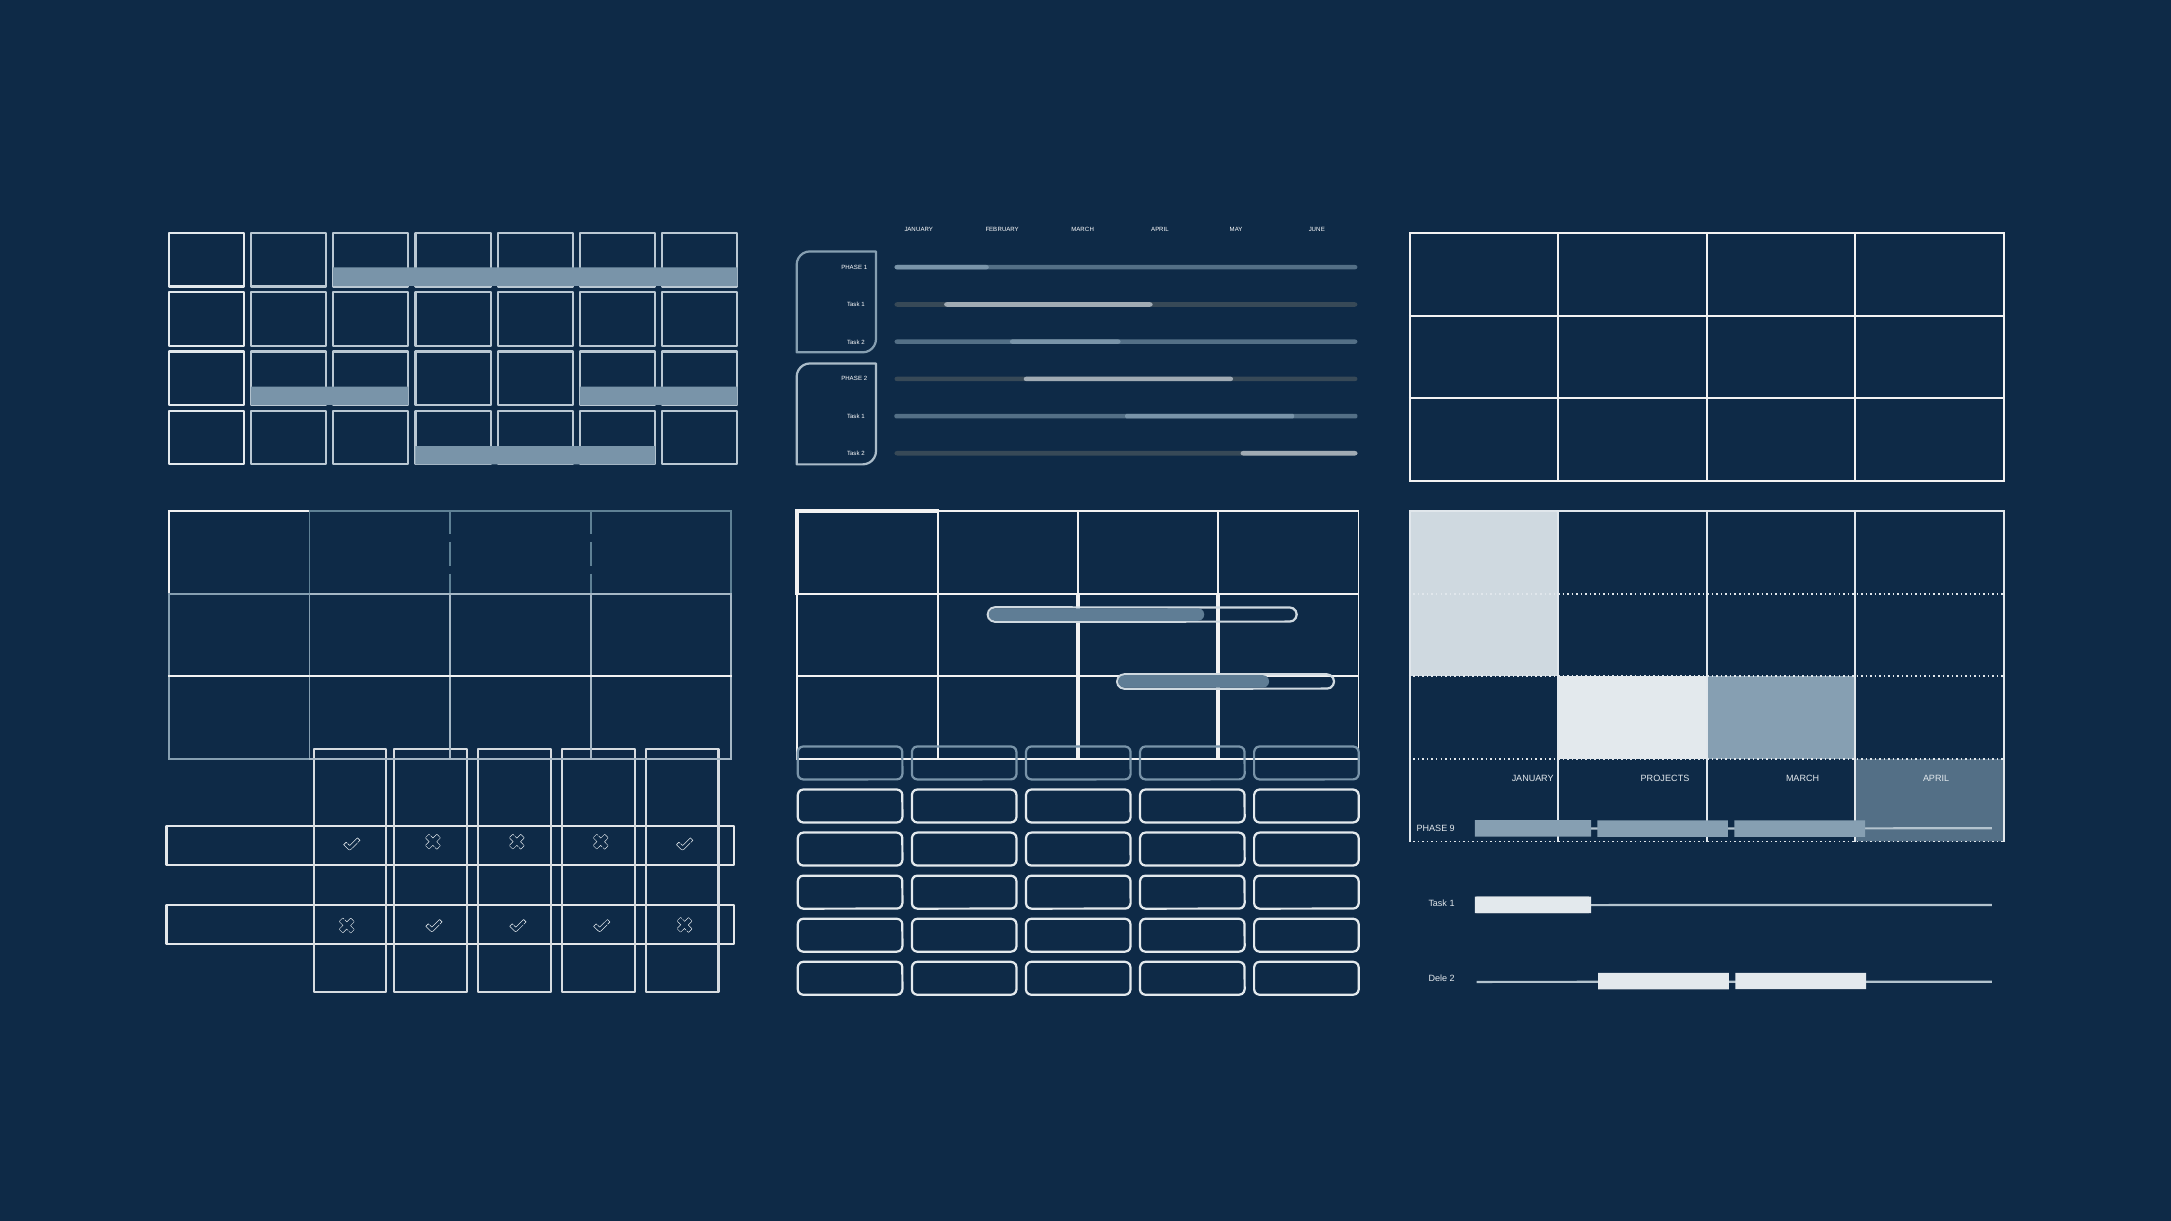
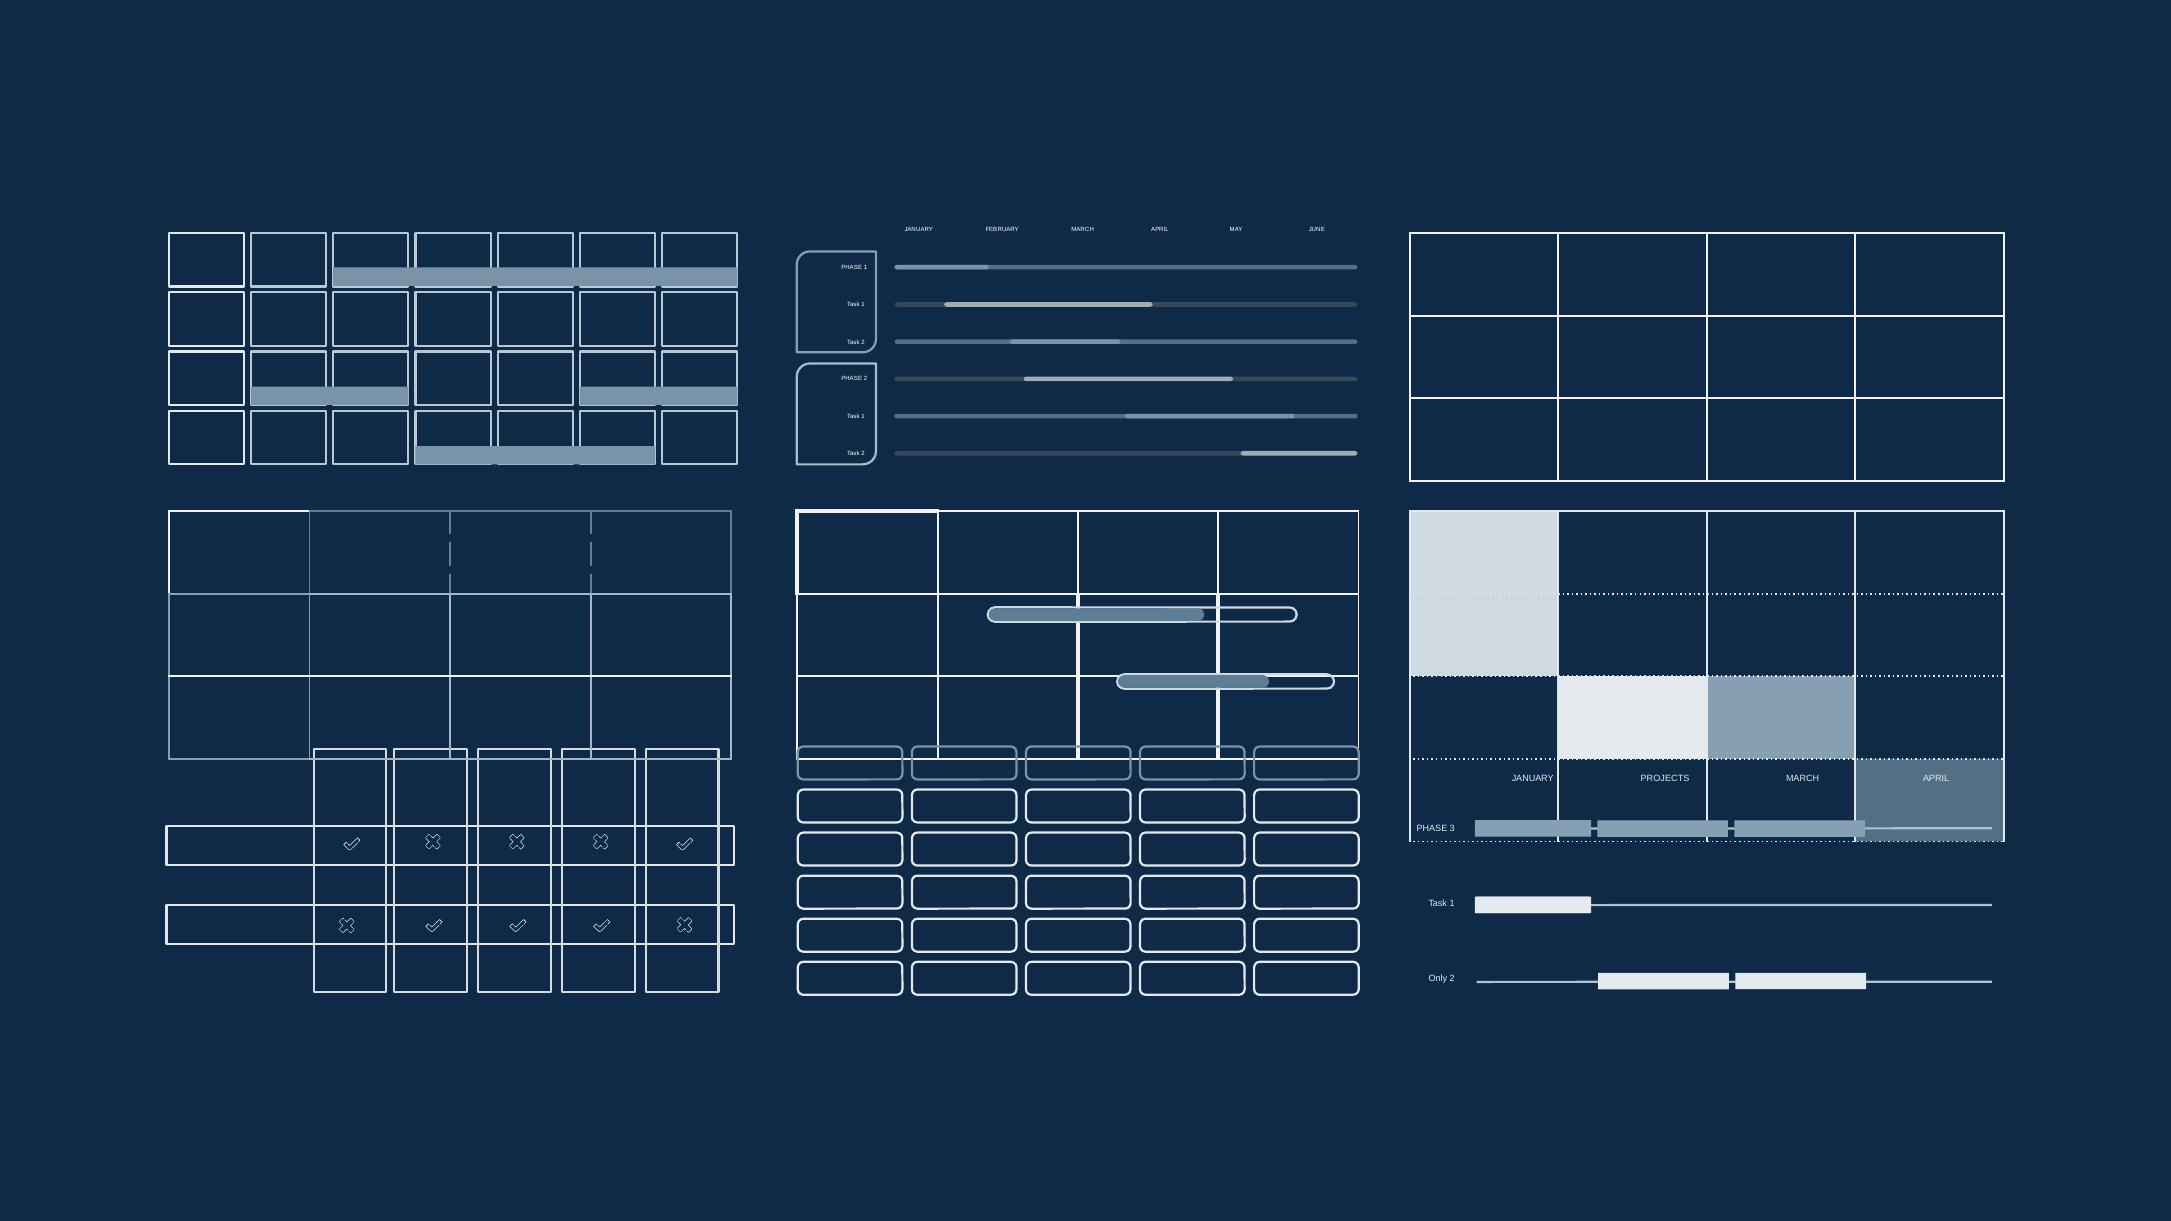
9: 9 -> 3 (1452, 829)
Dele: Dele -> Only (1438, 979)
